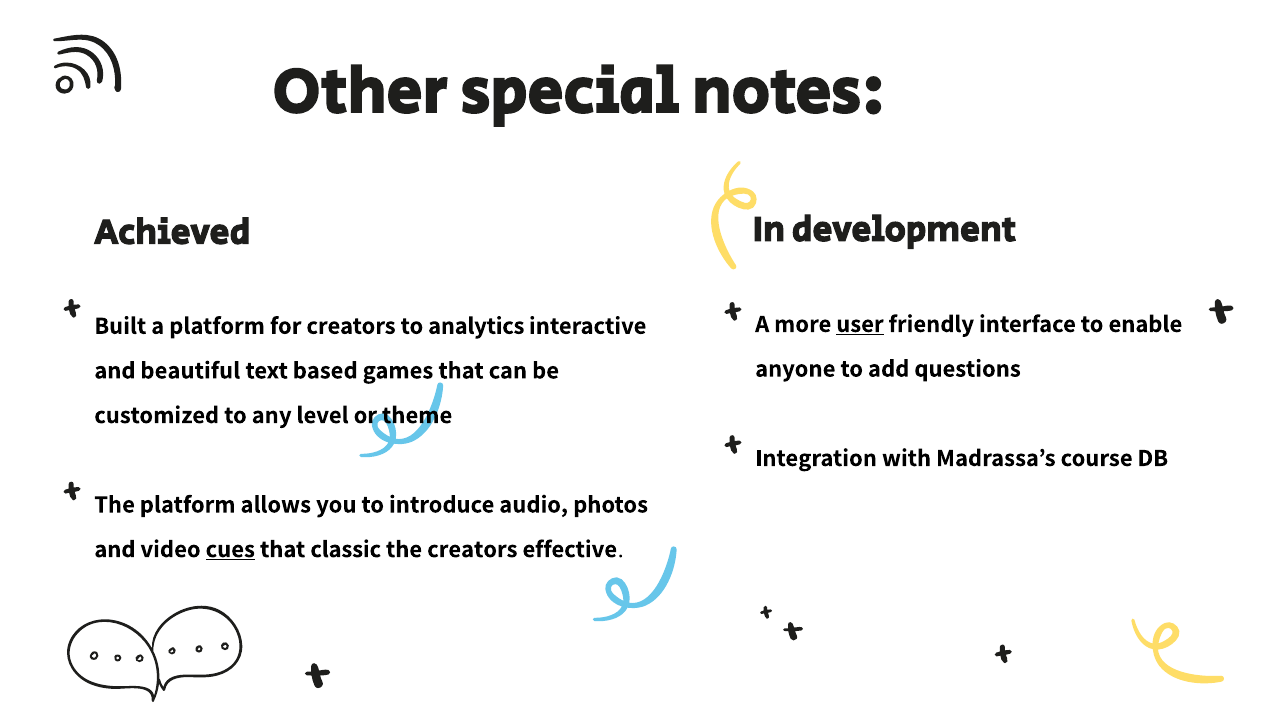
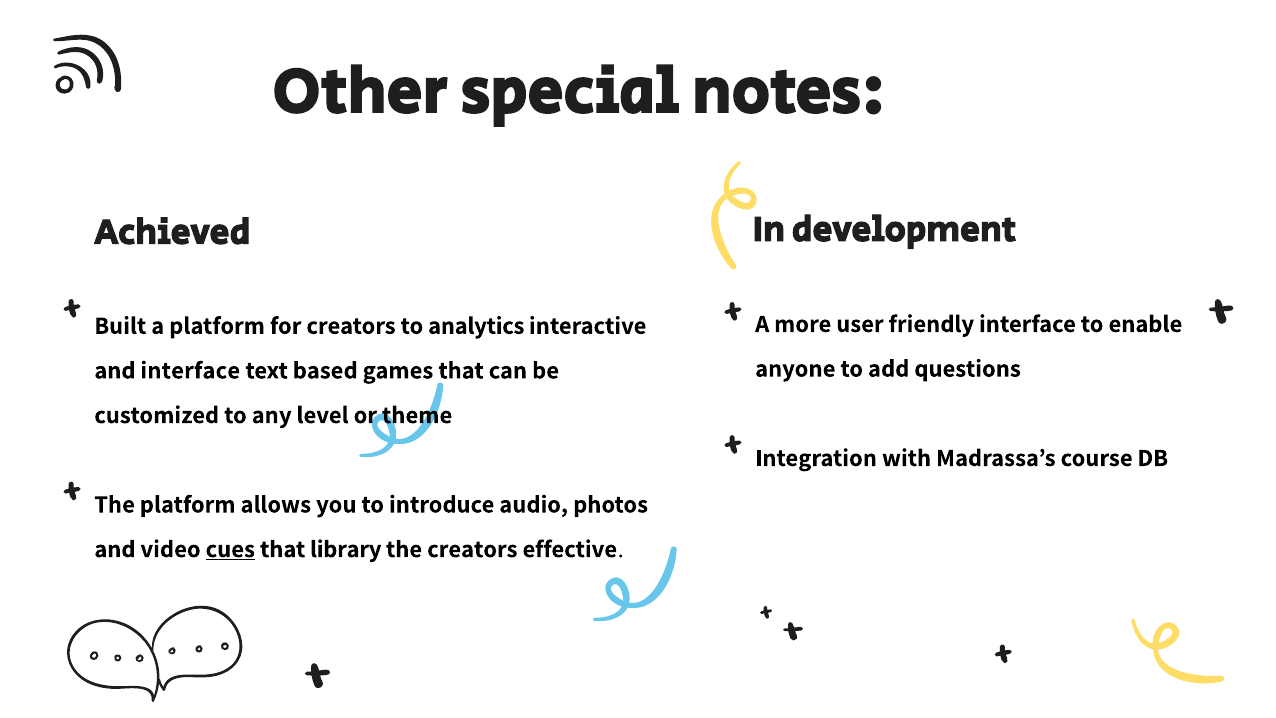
user underline: present -> none (860, 324)
and beautiful: beautiful -> interface (190, 370)
classic: classic -> library (346, 549)
